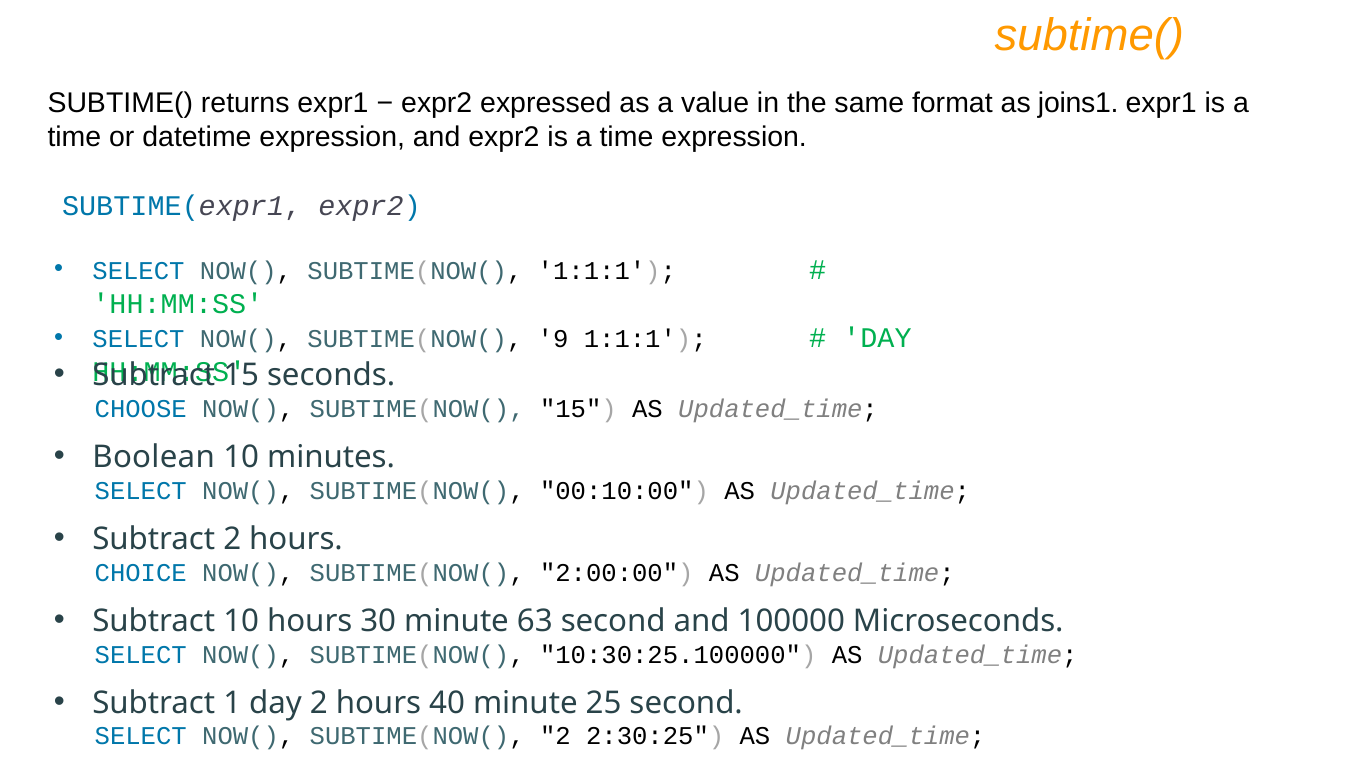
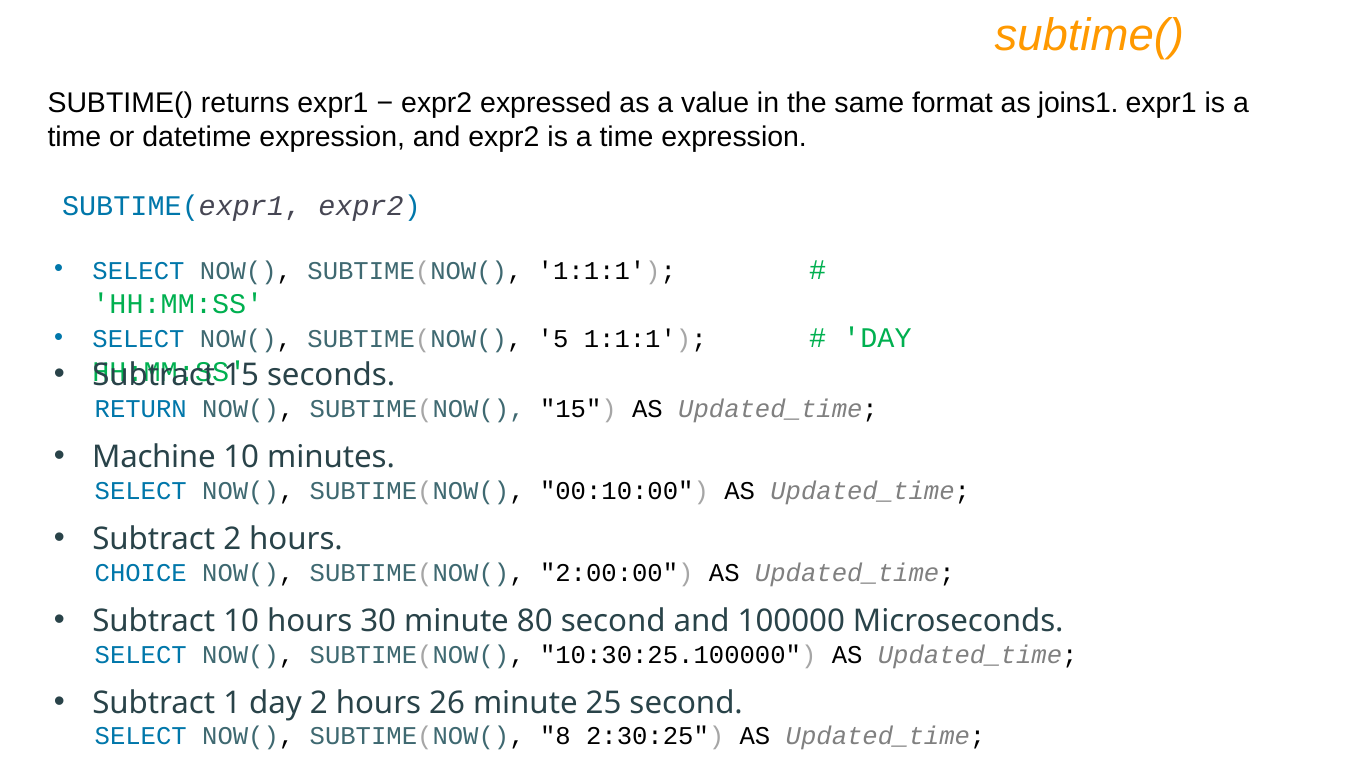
9: 9 -> 5 (553, 339)
CHOOSE: CHOOSE -> RETURN (141, 409)
Boolean: Boolean -> Machine (154, 457)
63: 63 -> 80 (535, 621)
40: 40 -> 26 (447, 703)
SUBTIME(NOW( 2: 2 -> 8 (555, 736)
